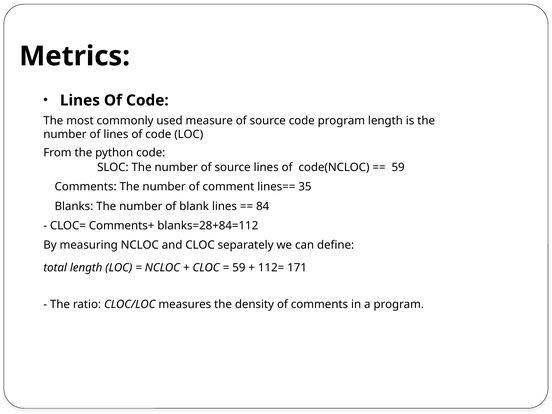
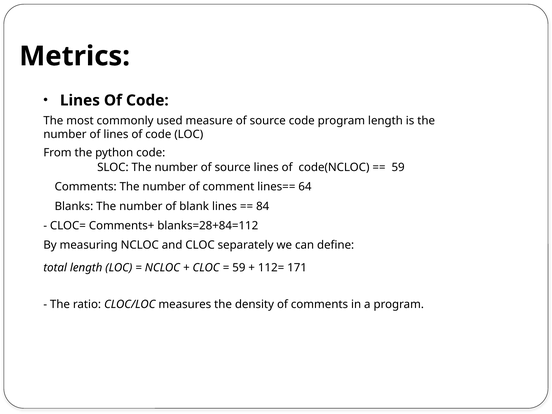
35: 35 -> 64 (305, 187)
